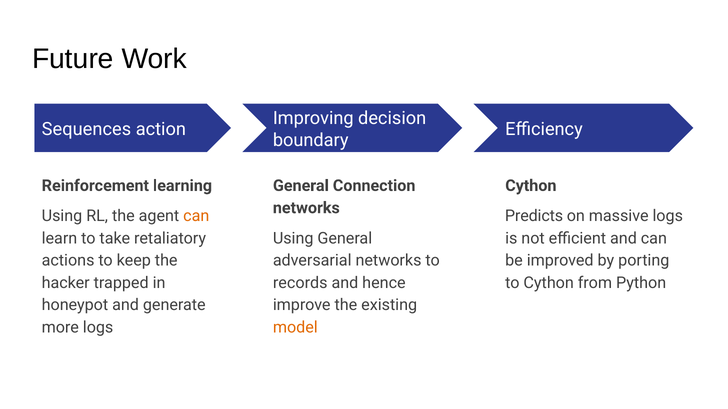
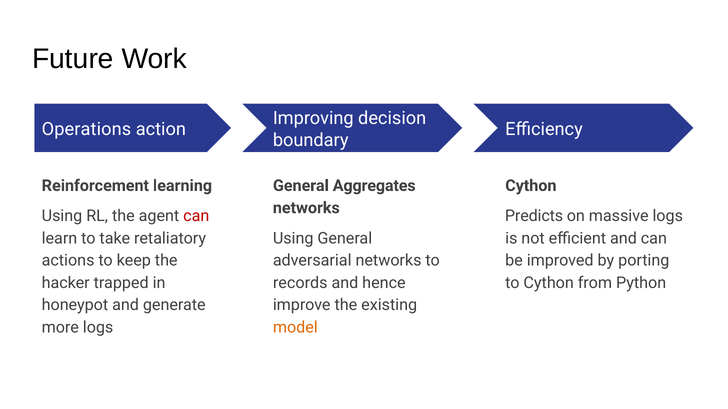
Sequences: Sequences -> Operations (86, 129)
Connection: Connection -> Aggregates (374, 186)
can colour: orange -> red (196, 216)
